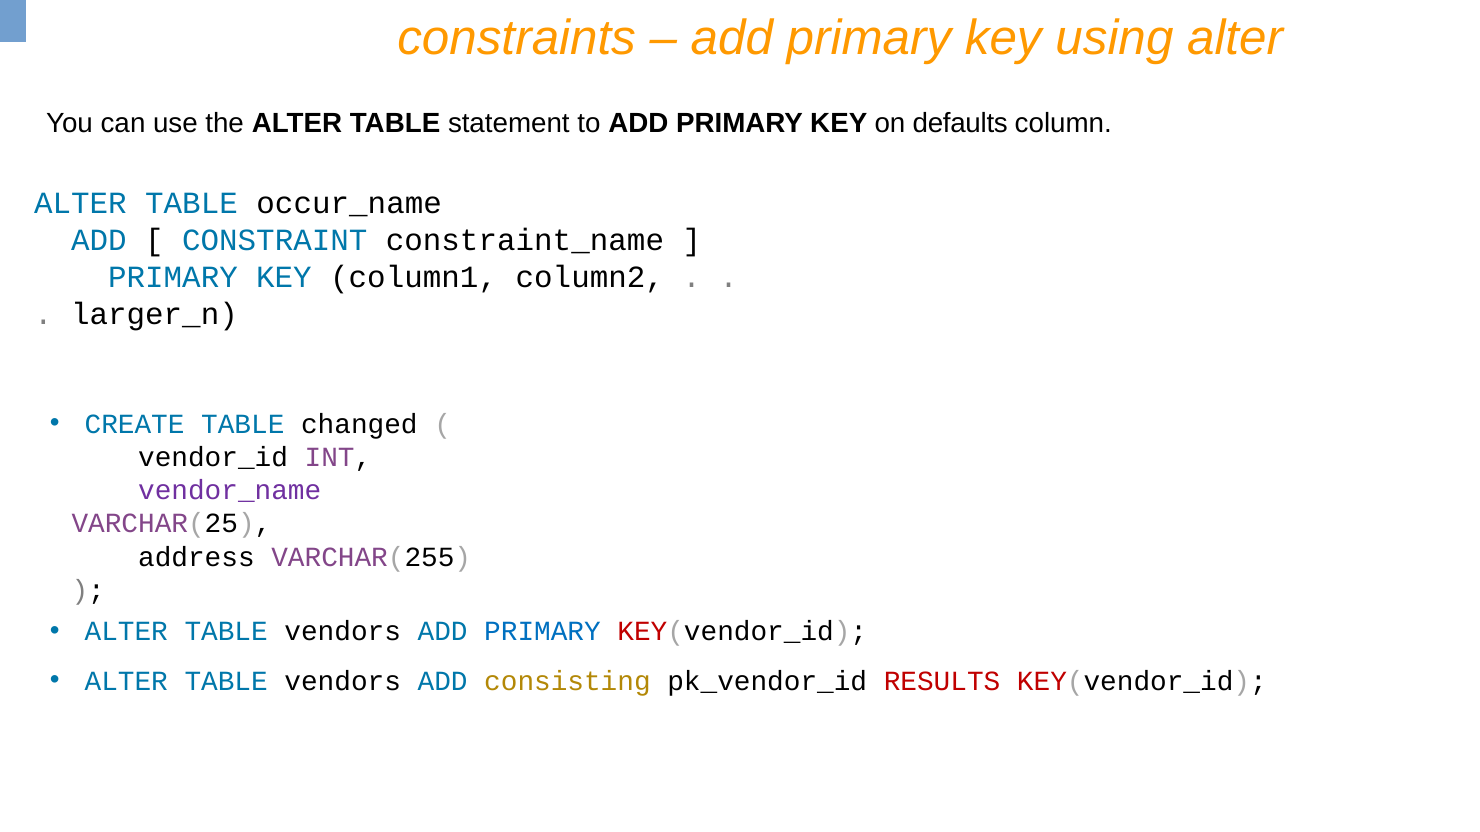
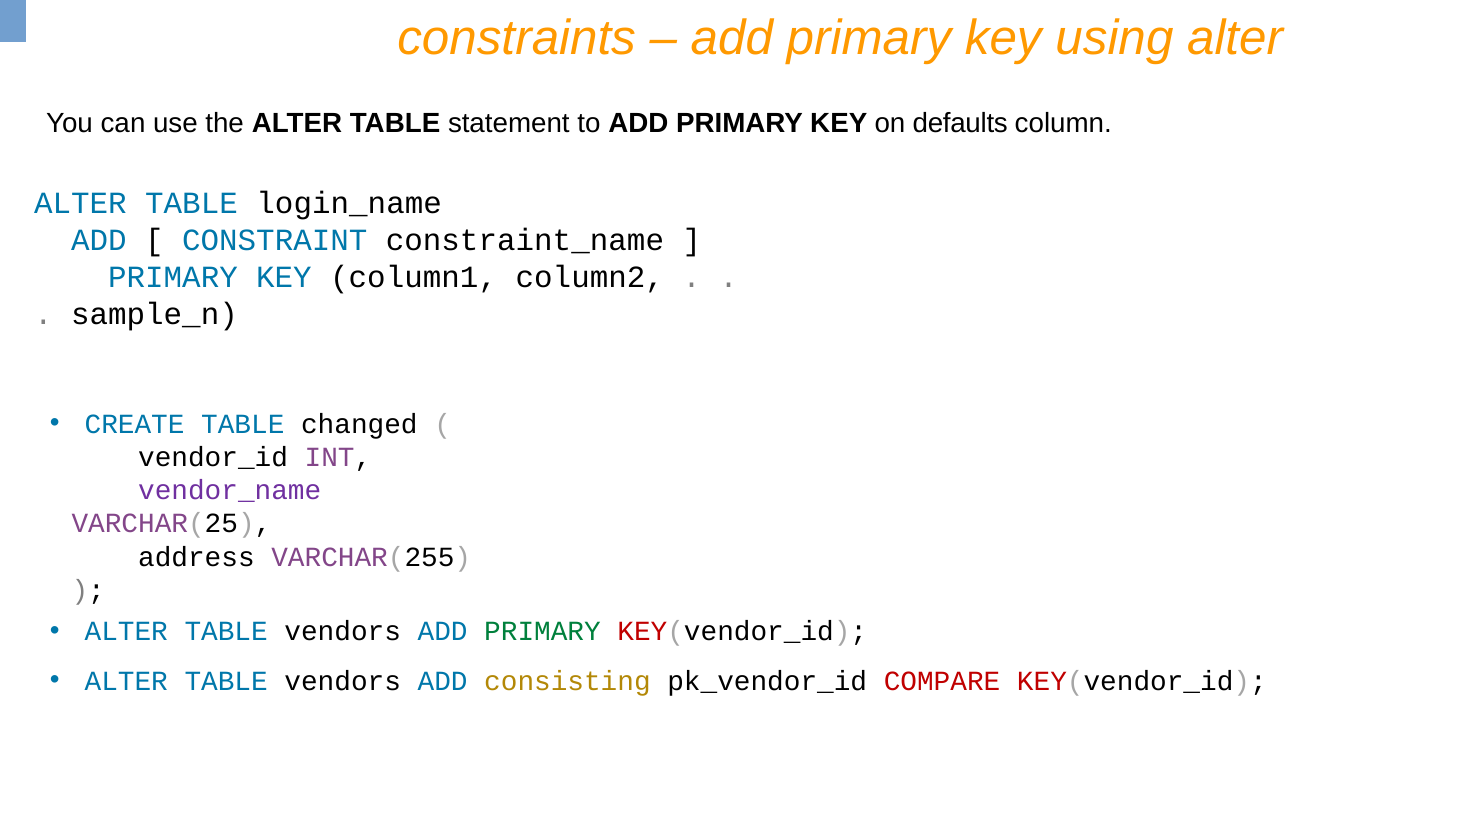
occur_name: occur_name -> login_name (349, 203)
larger_n: larger_n -> sample_n (154, 314)
PRIMARY colour: blue -> green (542, 632)
RESULTS: RESULTS -> COMPARE (942, 682)
